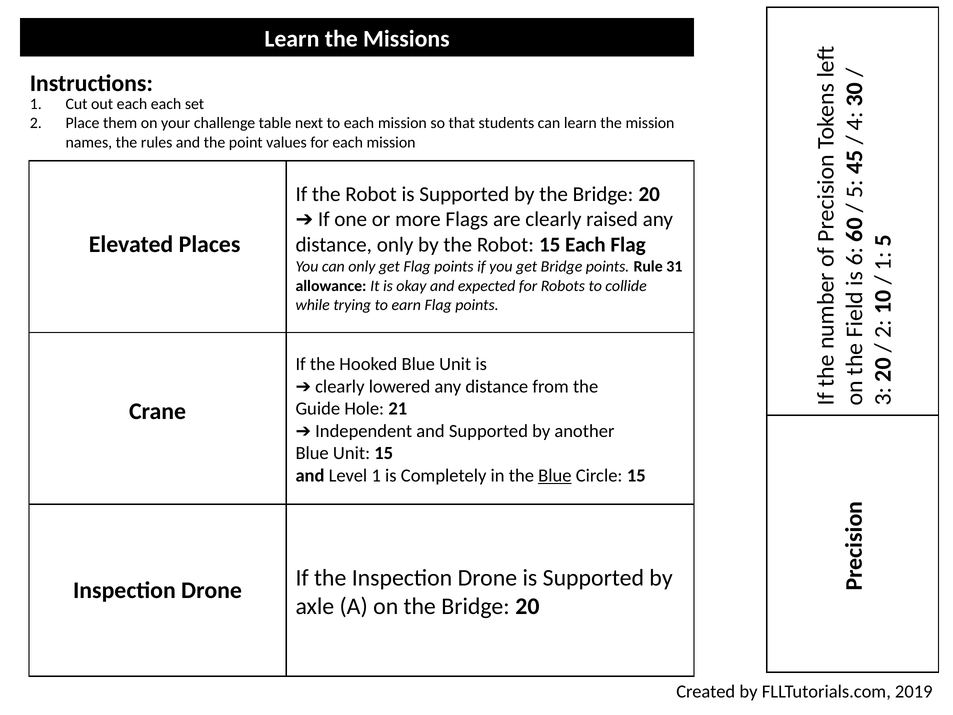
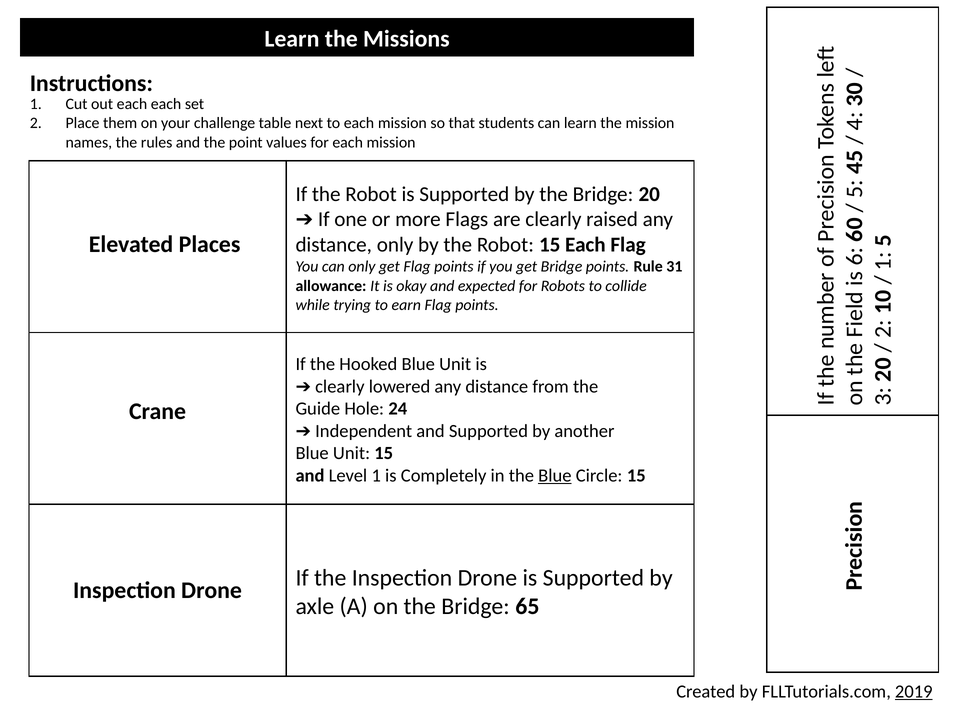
21: 21 -> 24 (398, 409)
on the Bridge 20: 20 -> 65 (527, 606)
2019 underline: none -> present (914, 691)
